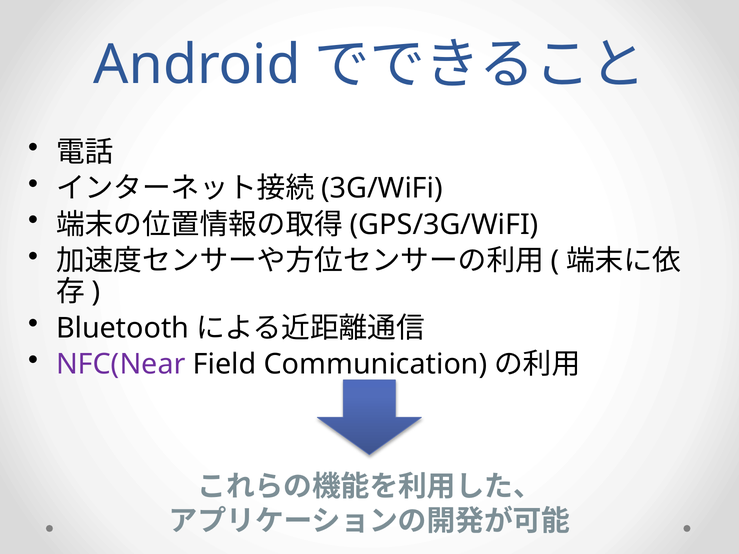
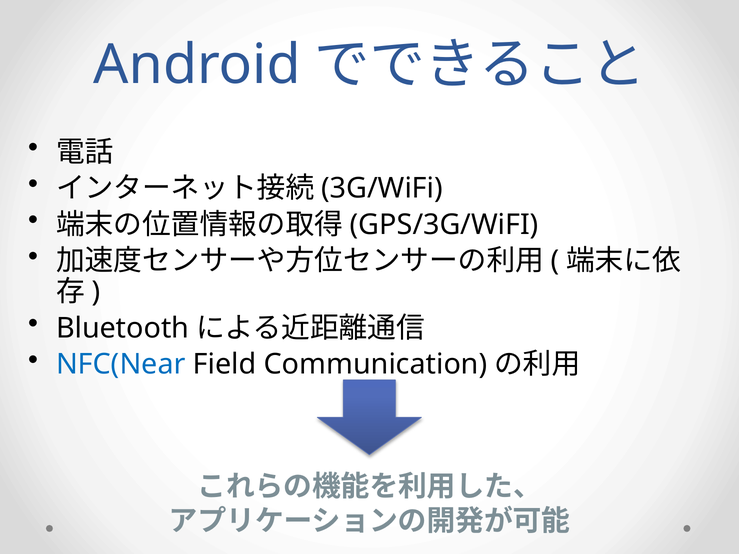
NFC(Near colour: purple -> blue (121, 364)
